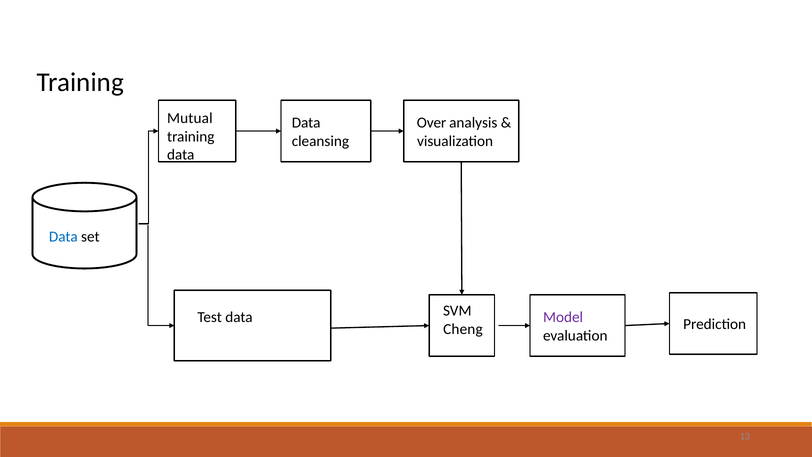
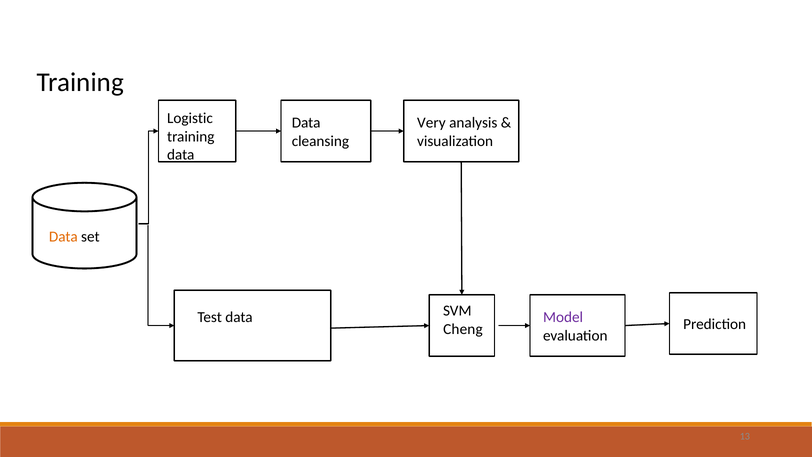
Mutual: Mutual -> Logistic (190, 118)
Over: Over -> Very (431, 123)
Data colour: blue -> orange (63, 237)
